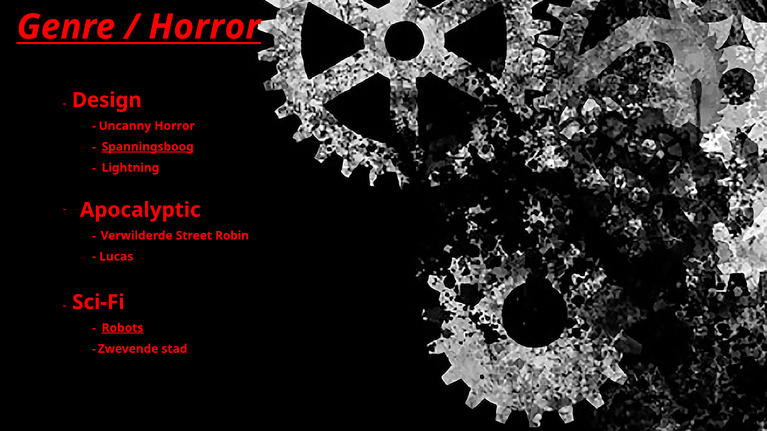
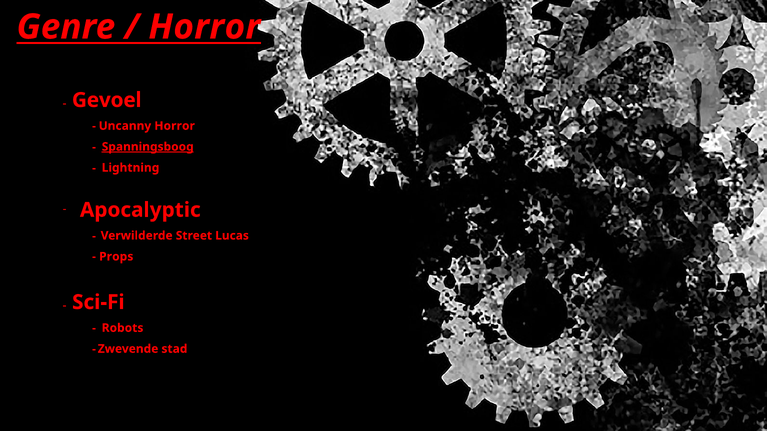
Design: Design -> Gevoel (107, 100)
Robin: Robin -> Lucas (232, 236)
Lucas: Lucas -> Props (116, 257)
Robots underline: present -> none (123, 328)
